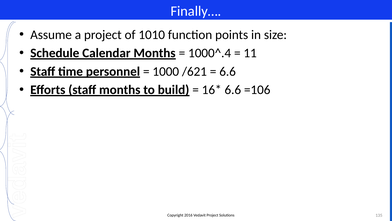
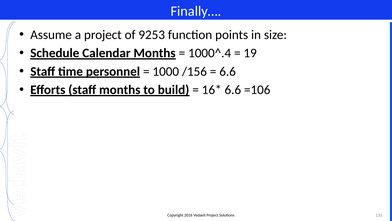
1010: 1010 -> 9253 (152, 35)
11: 11 -> 19 (250, 53)
/621: /621 -> /156 (194, 71)
